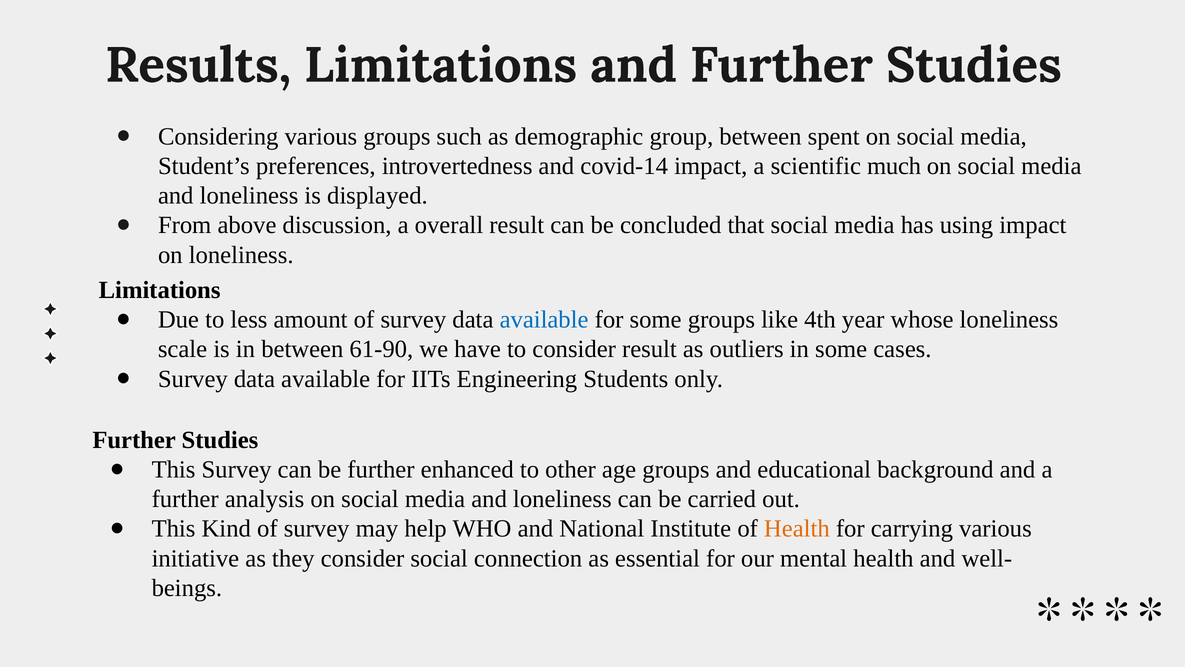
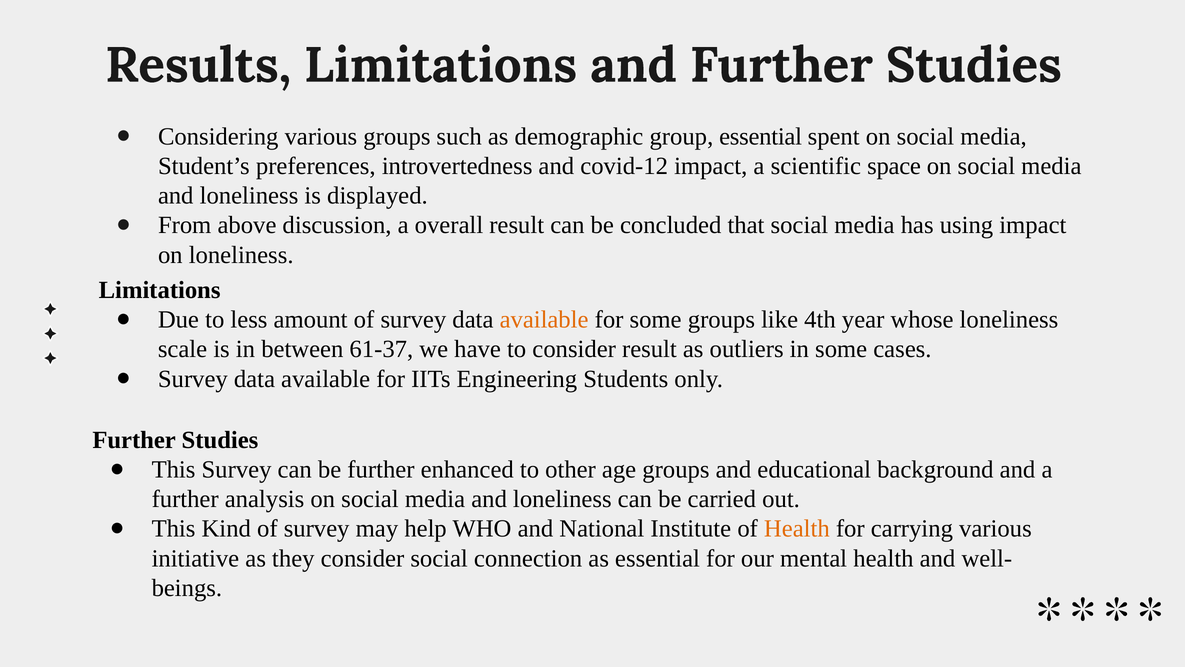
group between: between -> essential (761, 136)
covid-14: covid-14 -> covid-12 (624, 166)
much: much -> space (894, 166)
available colour: blue -> orange (544, 319)
61-90: 61-90 -> 61-37 (381, 349)
